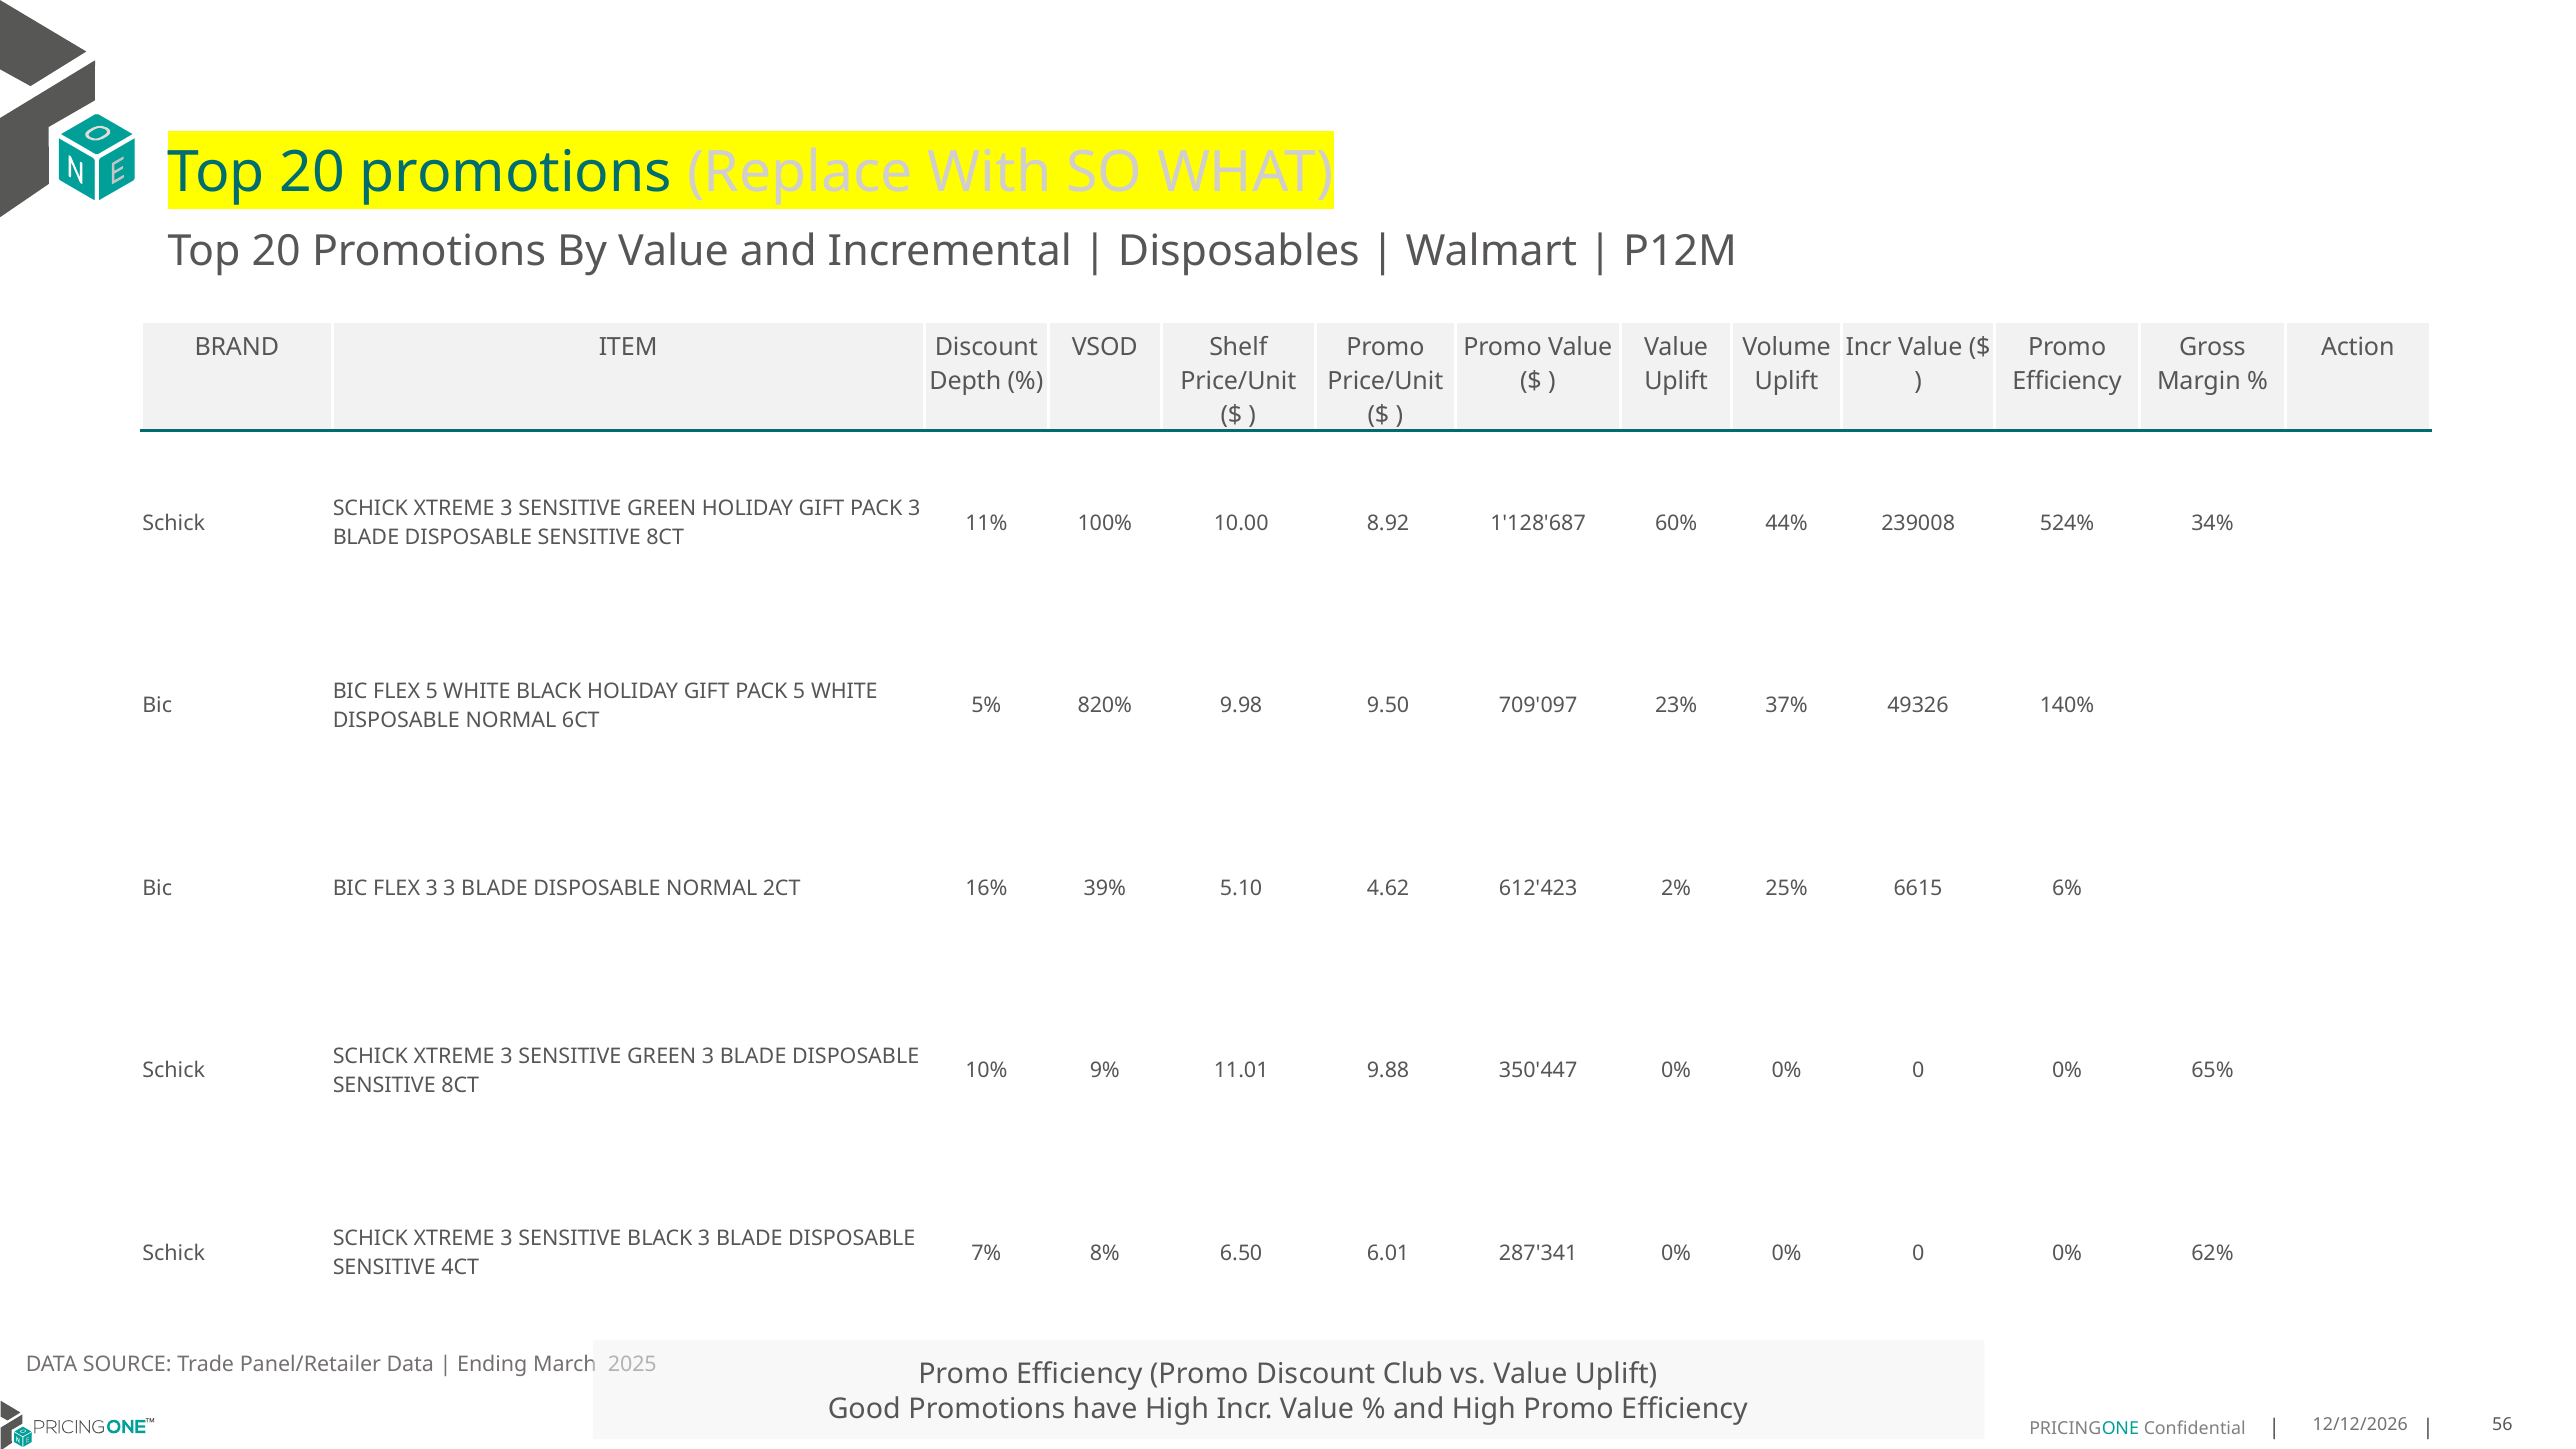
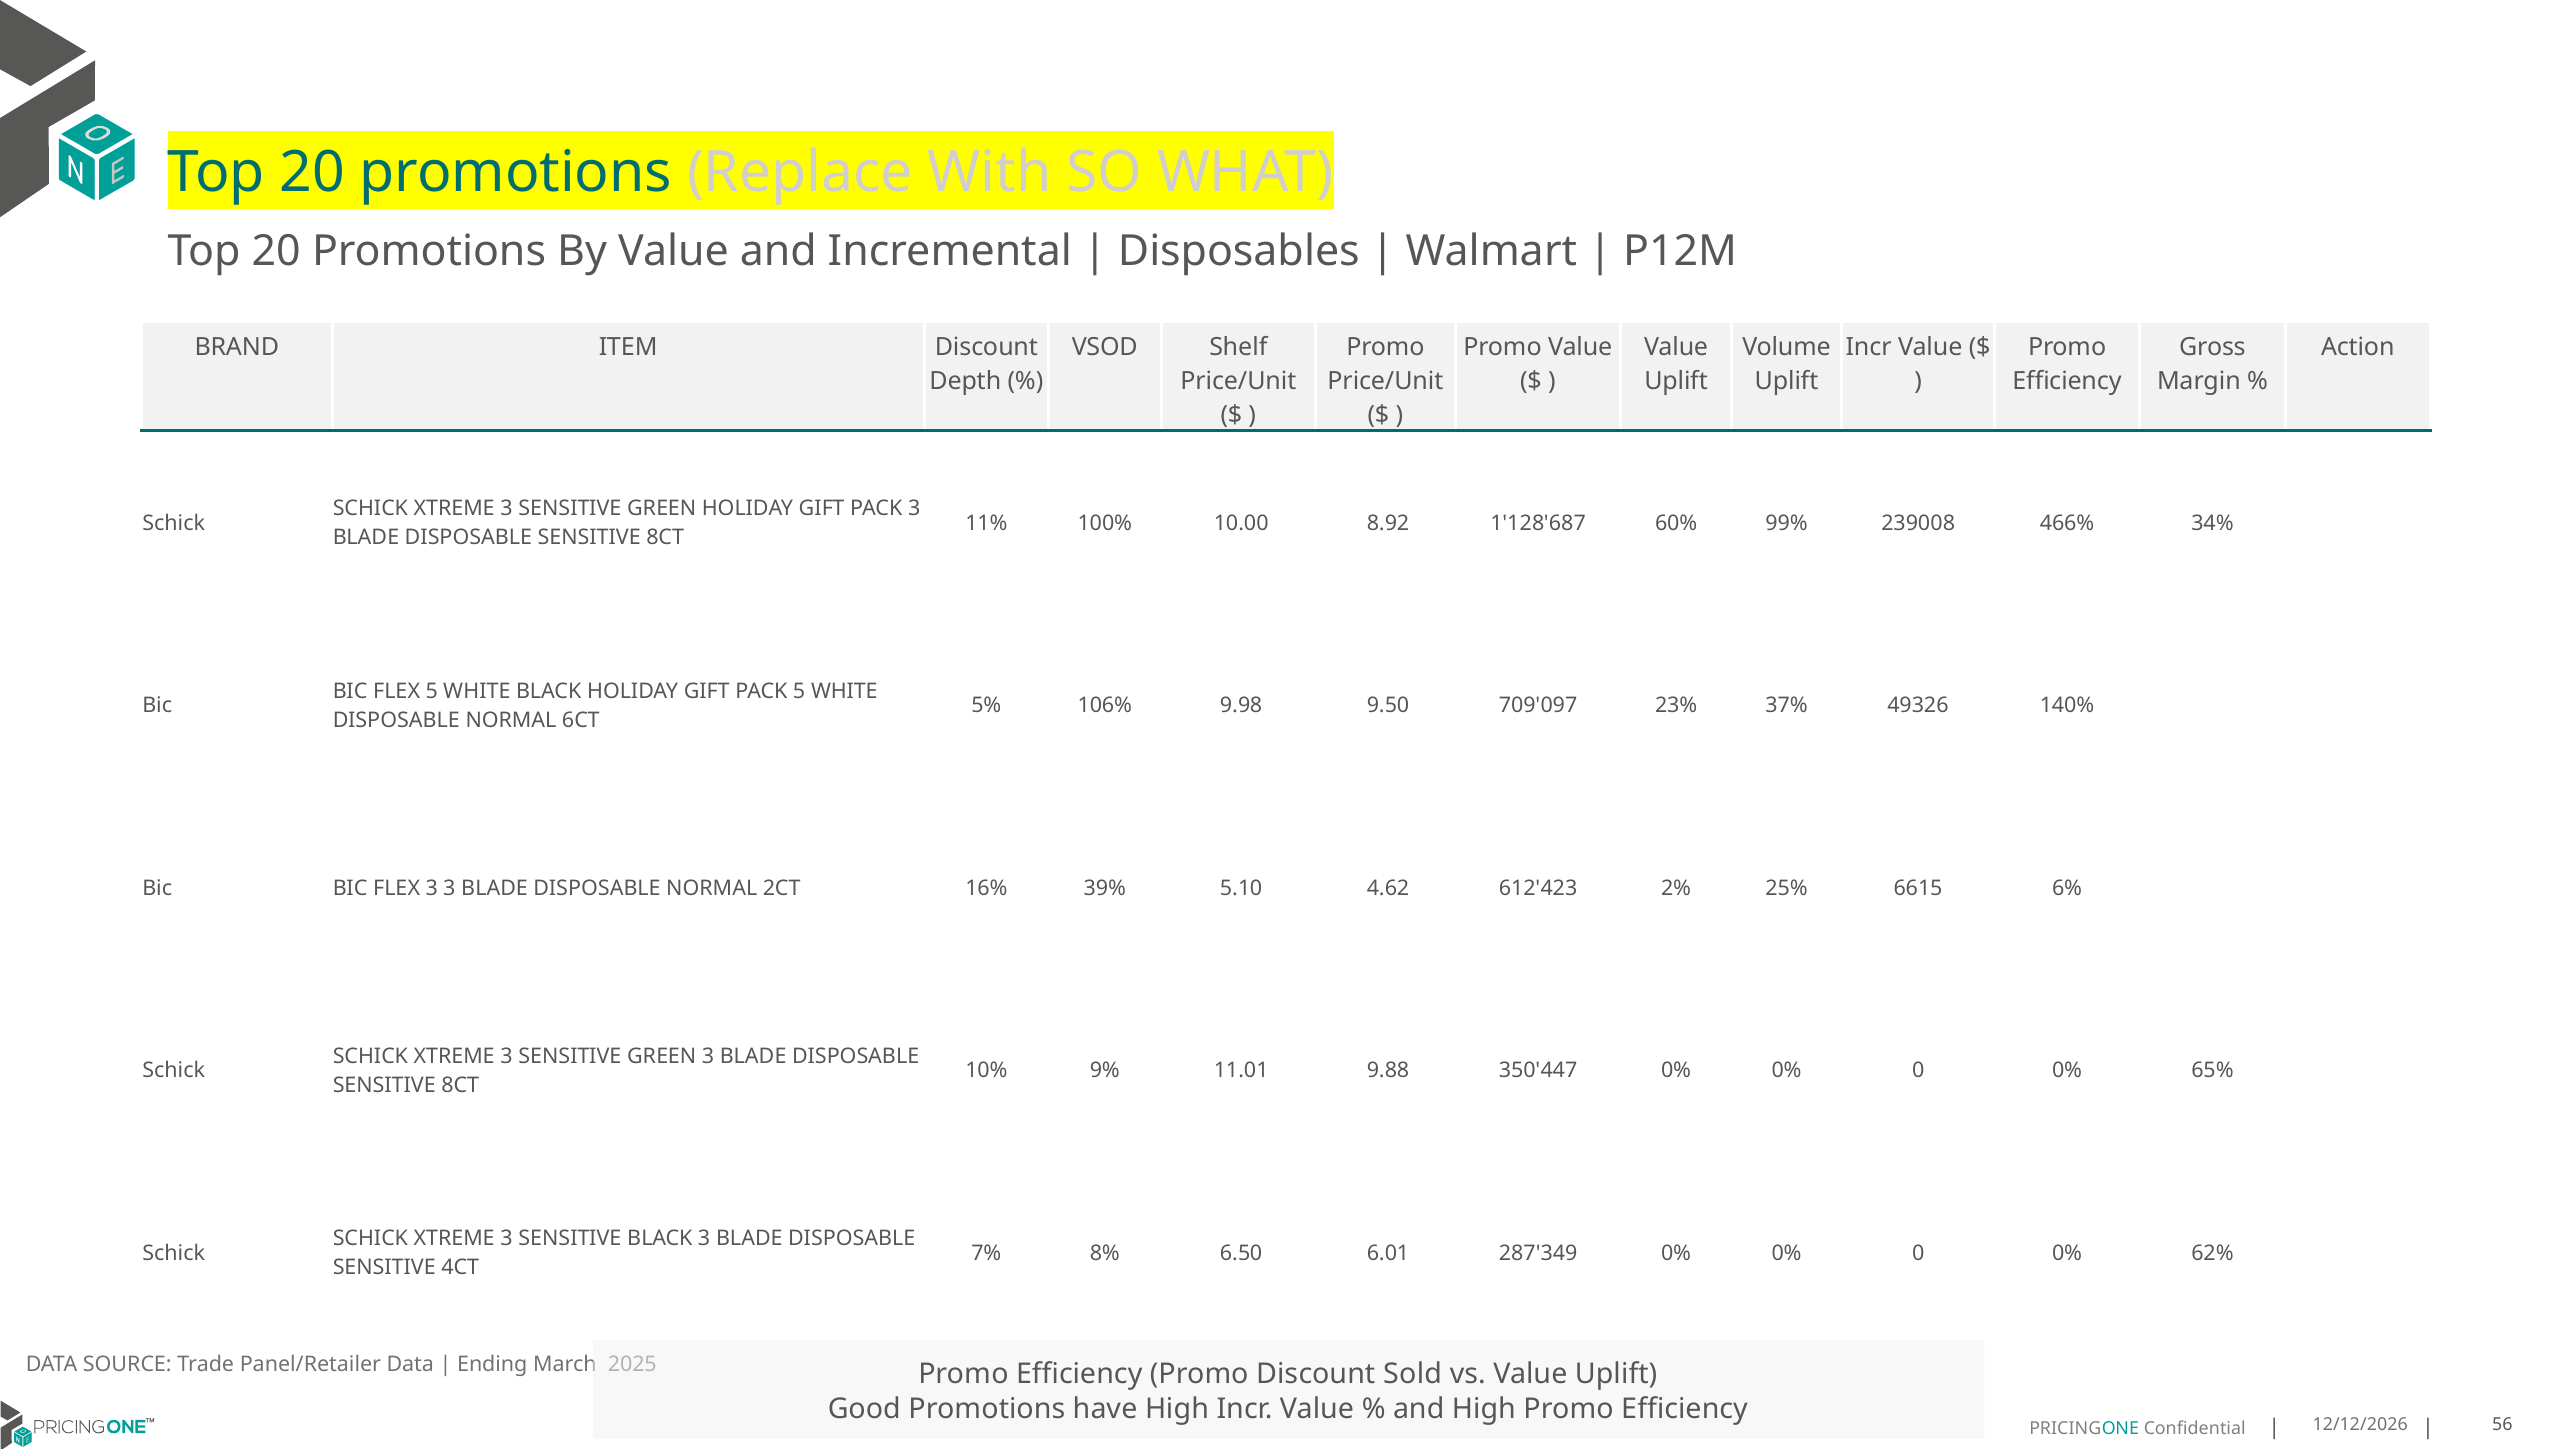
44%: 44% -> 99% (1787, 523)
524%: 524% -> 466% (2067, 523)
820%: 820% -> 106% (1105, 706)
287'341: 287'341 -> 287'349 (1538, 1253)
Club: Club -> Sold (1413, 1375)
